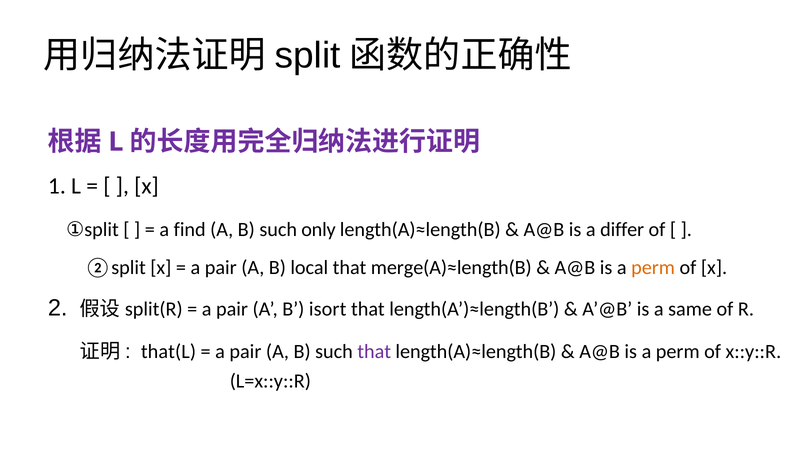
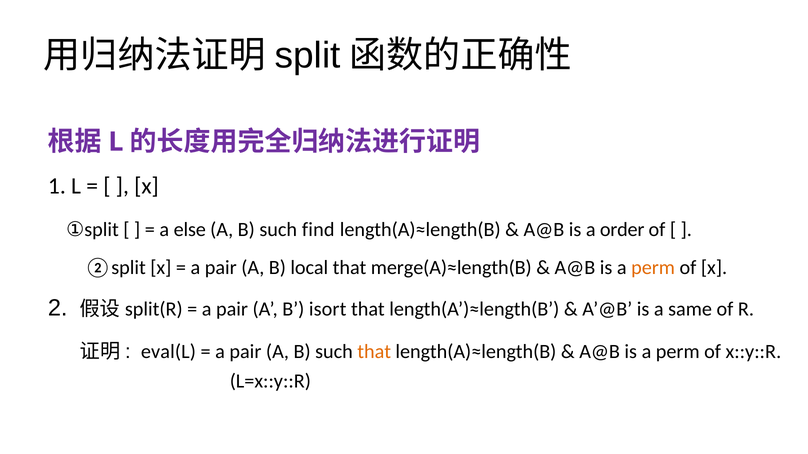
find: find -> else (190, 230)
only: only -> find (318, 230)
differ: differ -> order (622, 230)
that(L: that(L -> eval(L (168, 352)
that colour: purple -> orange (374, 352)
